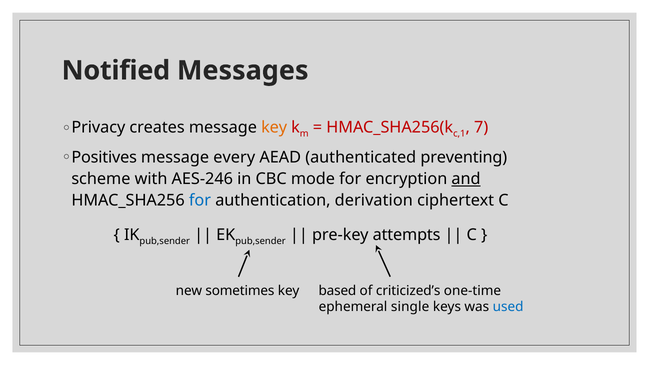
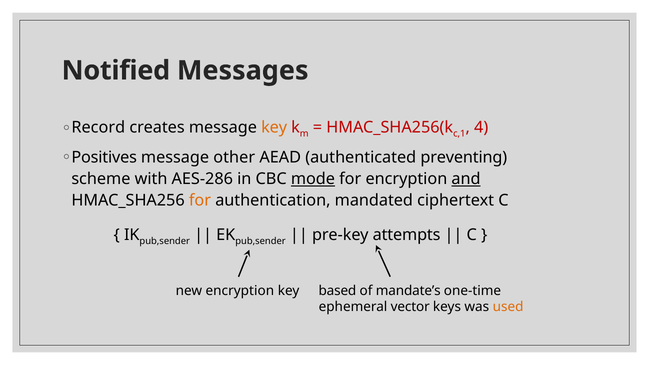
Privacy: Privacy -> Record (98, 127)
7: 7 -> 4 (481, 127)
every: every -> other (234, 158)
AES-246: AES-246 -> AES-286 (202, 179)
mode underline: none -> present (313, 179)
for colour: blue -> orange (200, 200)
derivation: derivation -> mandated (374, 200)
new sometimes: sometimes -> encryption (240, 291)
criticized’s: criticized’s -> mandate’s (408, 291)
single: single -> vector (410, 307)
used colour: blue -> orange (508, 307)
